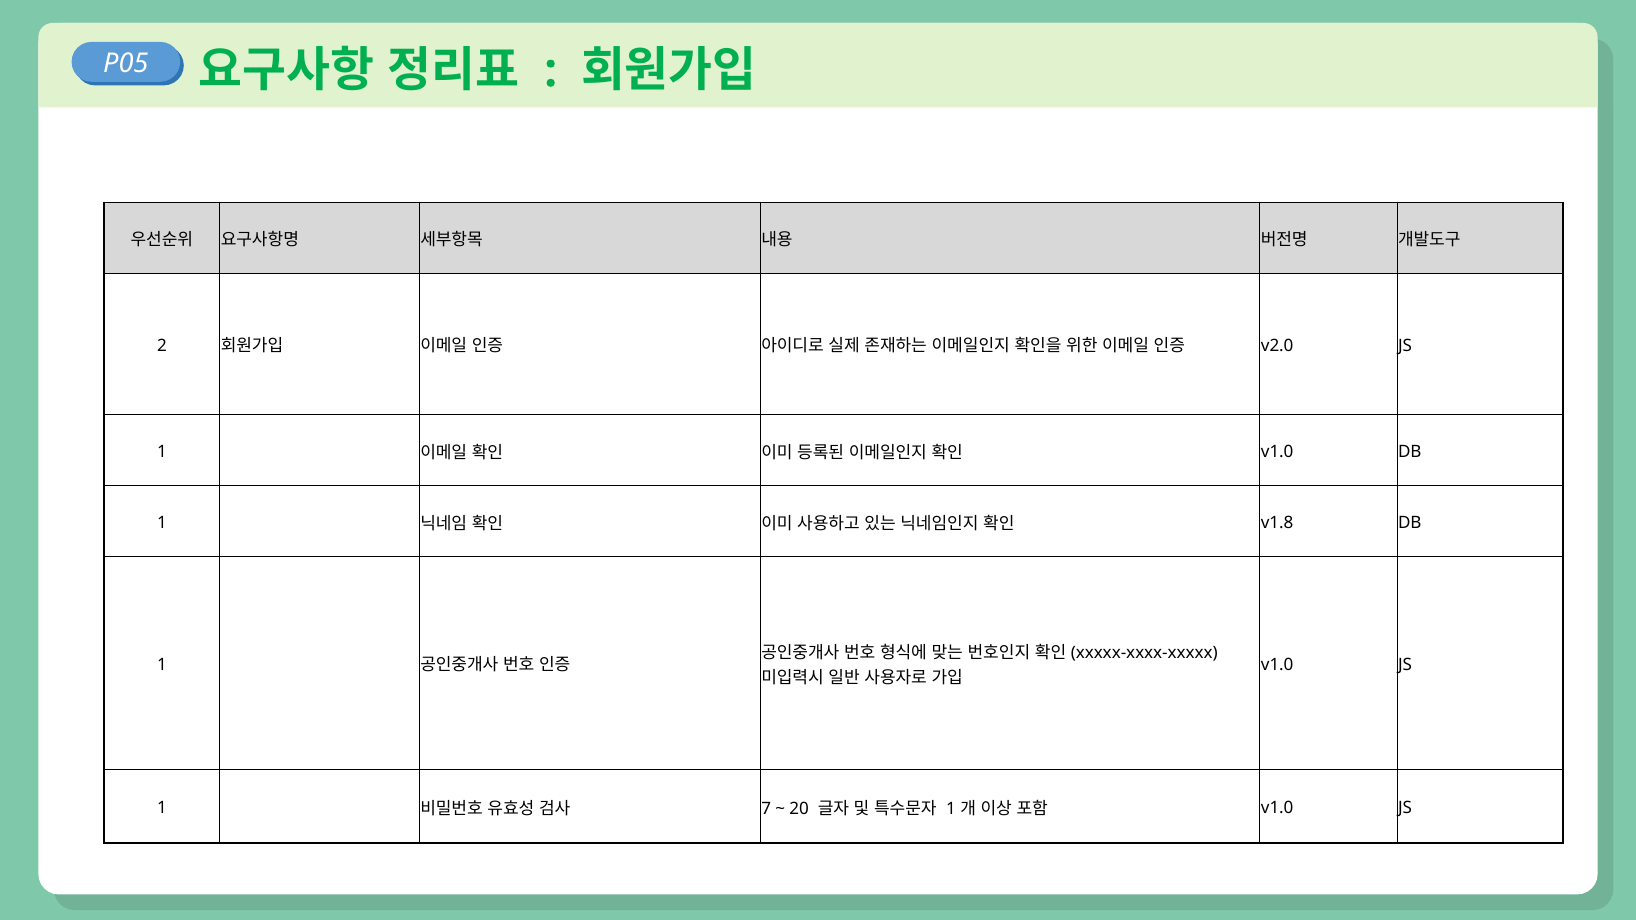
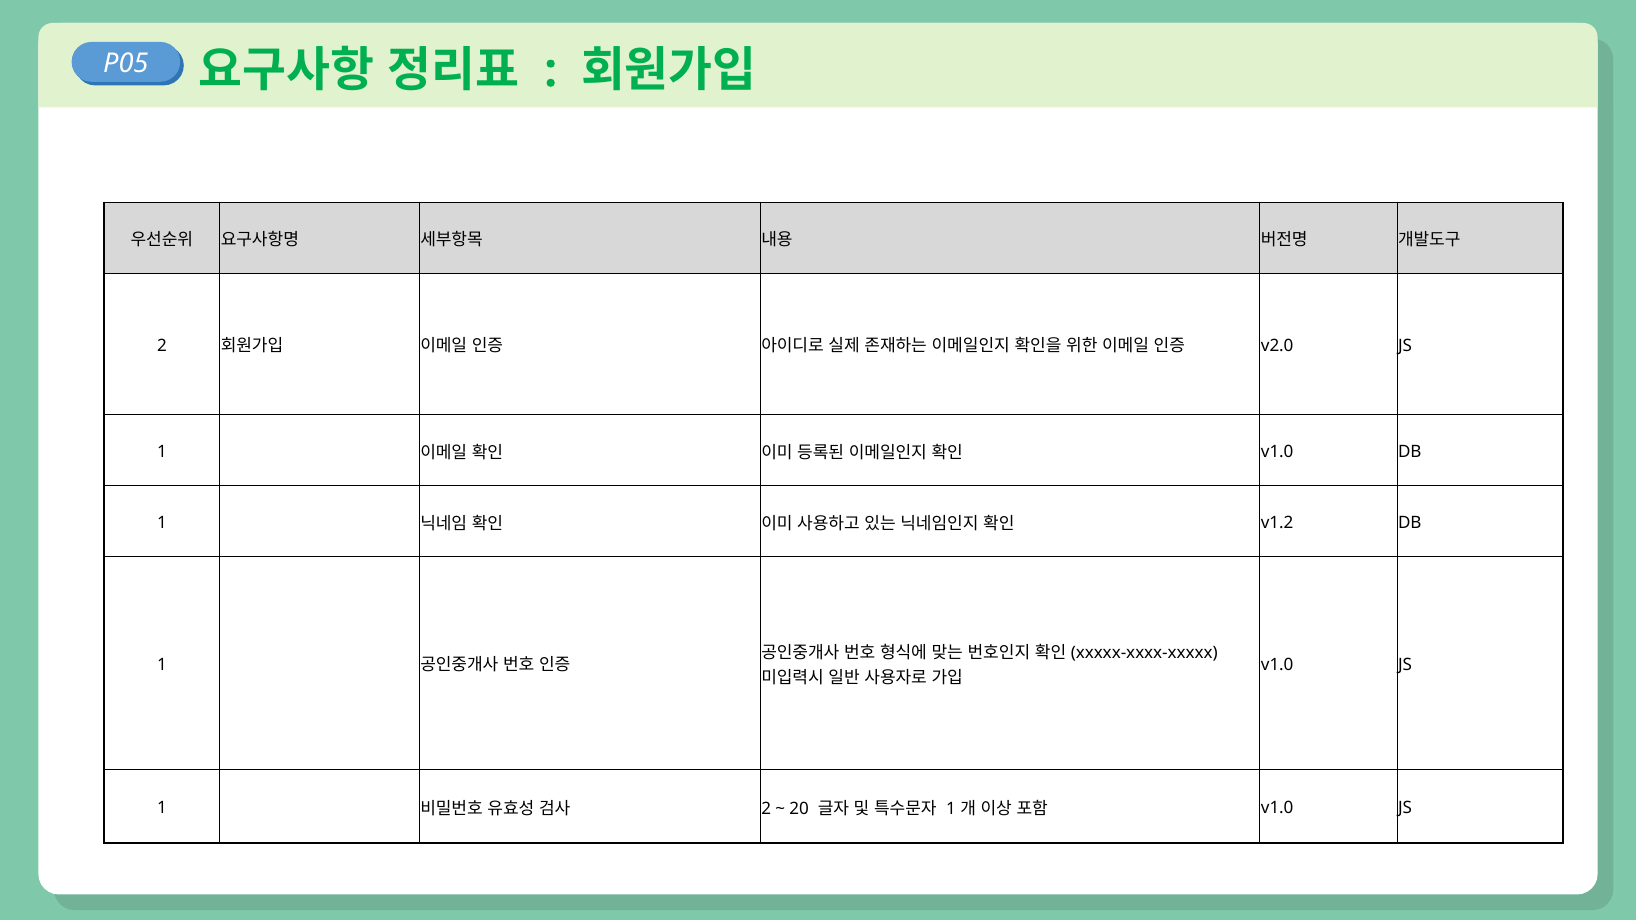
v1.8: v1.8 -> v1.2 (1277, 523)
7: 7 -> 2 (766, 809)
